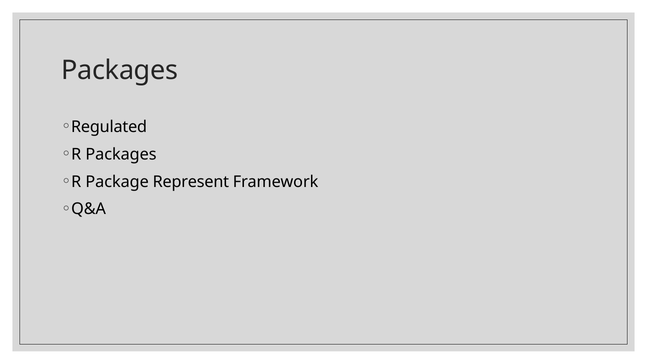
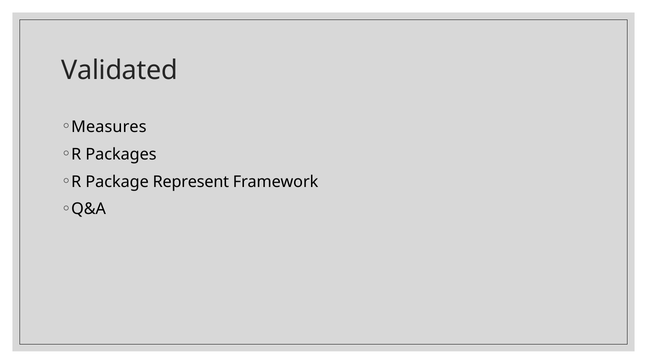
Packages: Packages -> Validated (120, 70)
Regulated: Regulated -> Measures (109, 127)
